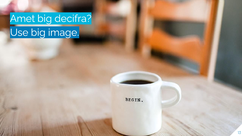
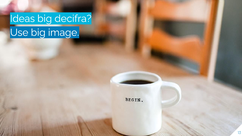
Amet: Amet -> Ideas (22, 19)
